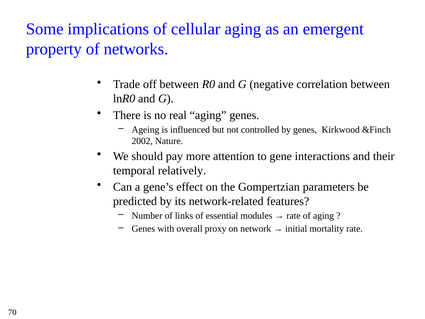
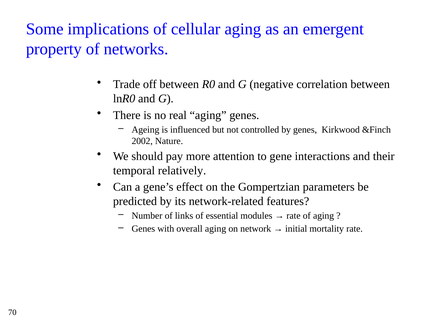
overall proxy: proxy -> aging (216, 229)
